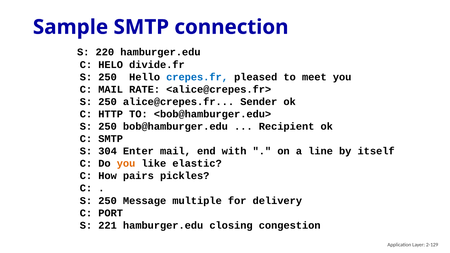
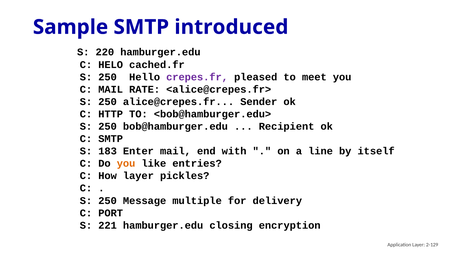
connection: connection -> introduced (231, 27)
divide.fr: divide.fr -> cached.fr (157, 65)
crepes.fr colour: blue -> purple (197, 77)
304: 304 -> 183 (108, 151)
elastic: elastic -> entries (197, 164)
How pairs: pairs -> layer (138, 176)
congestion: congestion -> encryption (290, 225)
